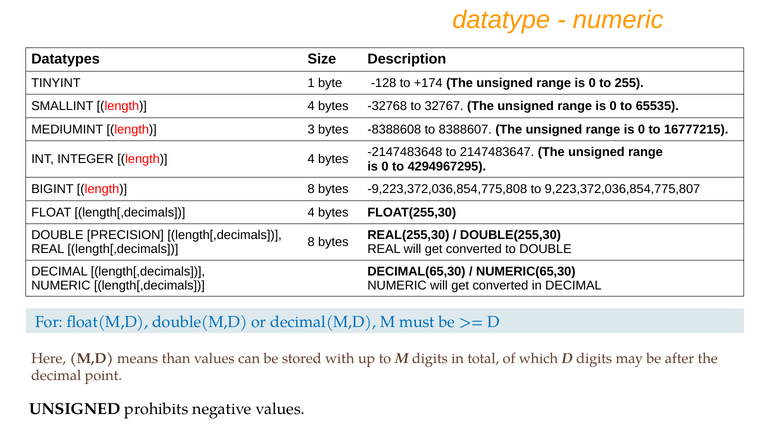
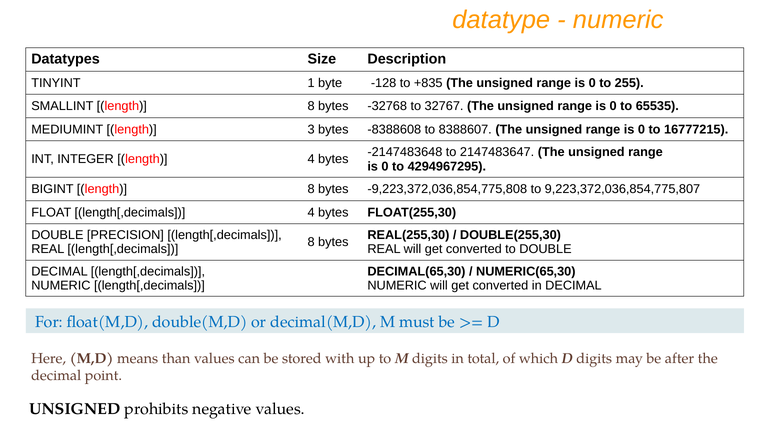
+174: +174 -> +835 (428, 83)
SMALLINT length 4: 4 -> 8 (311, 106)
